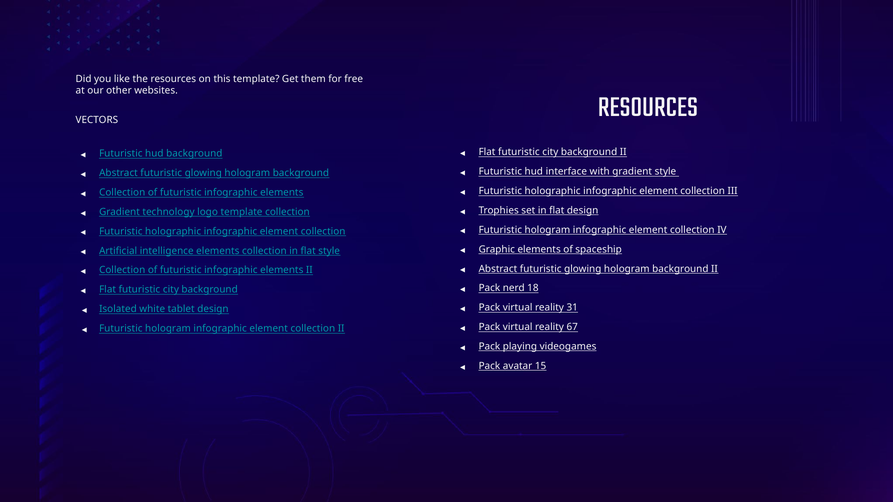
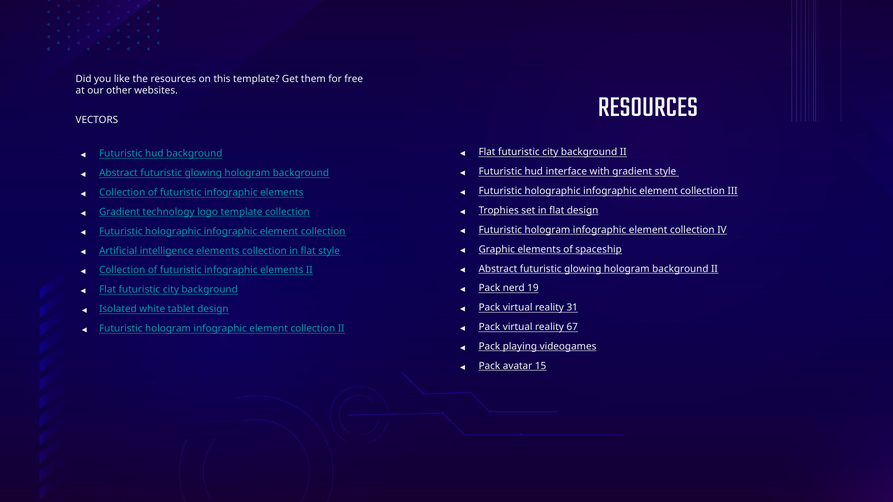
18: 18 -> 19 (533, 288)
